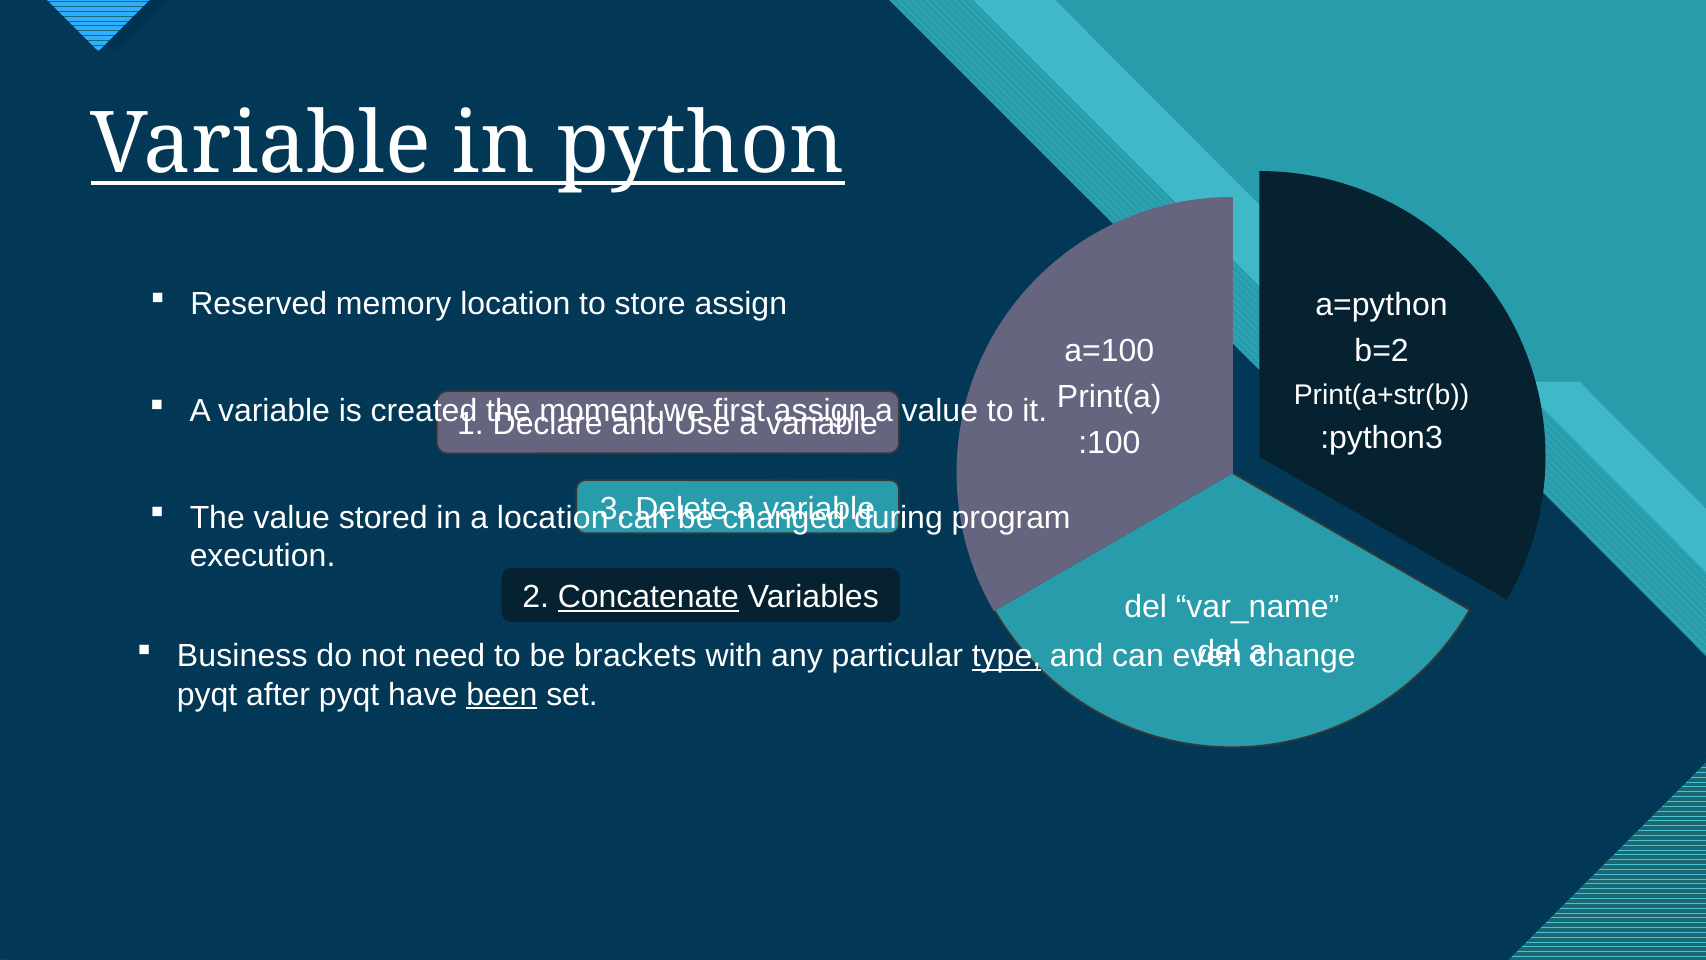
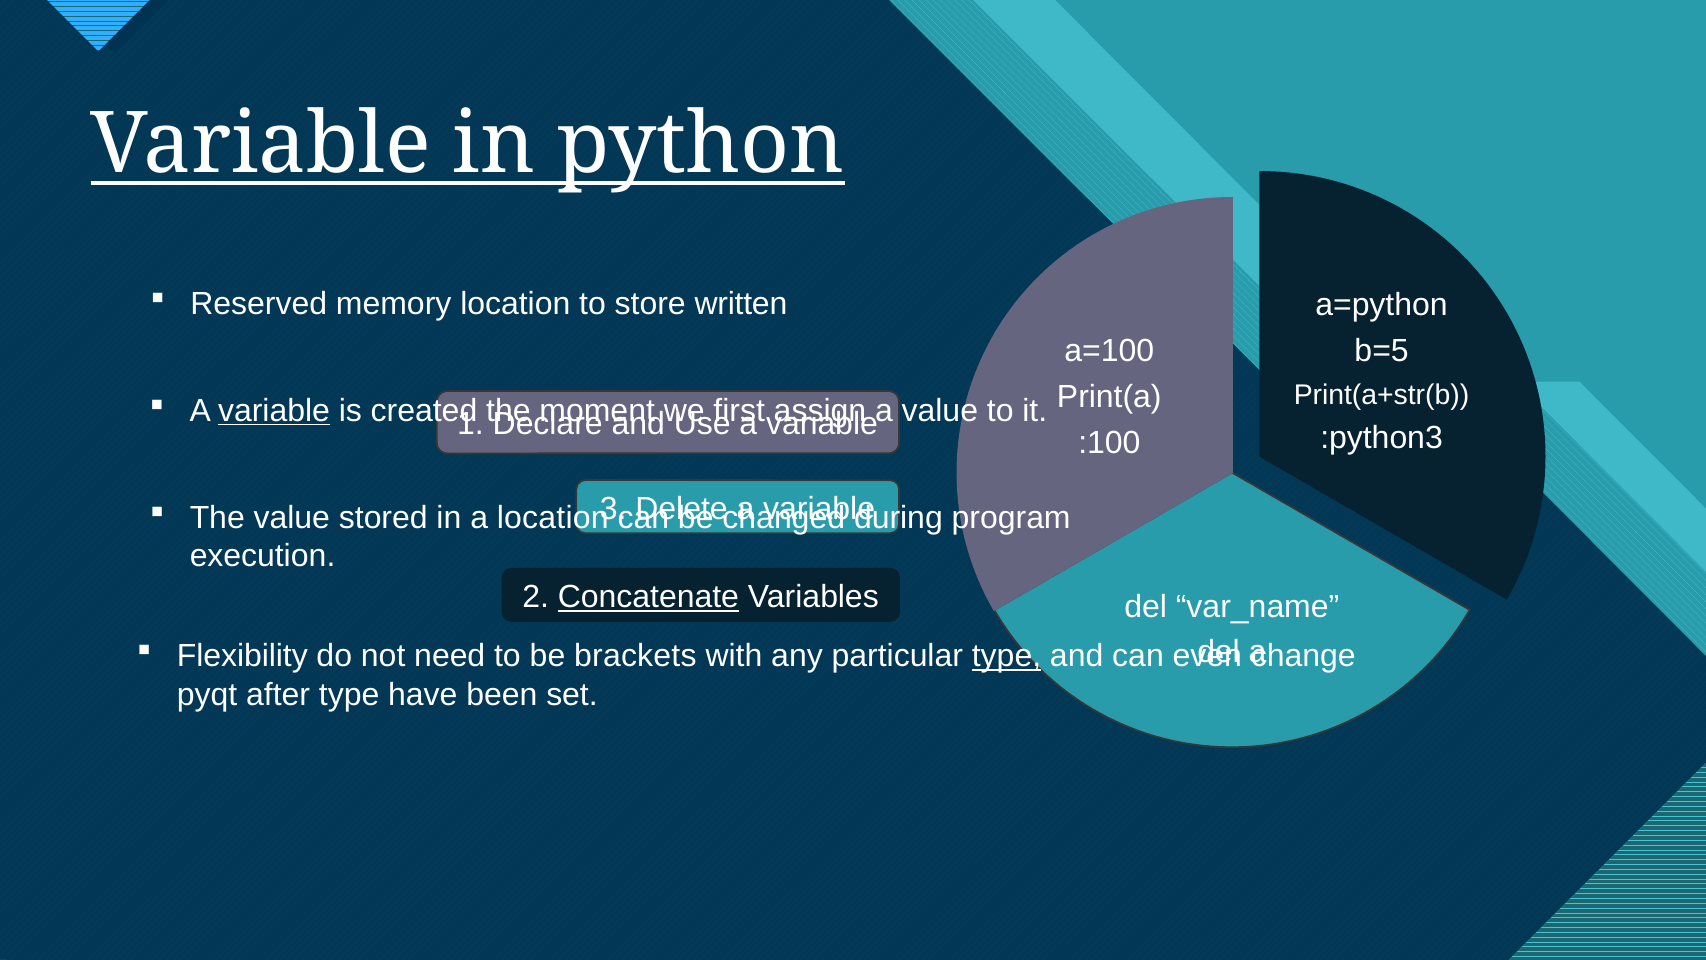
store assign: assign -> written (741, 304)
b=2: b=2 -> b=5 (1382, 351)
variable underline: none -> present (274, 411)
Business: Business -> Flexibility (242, 656)
after pyqt: pyqt -> type (349, 694)
been underline: present -> none (502, 694)
